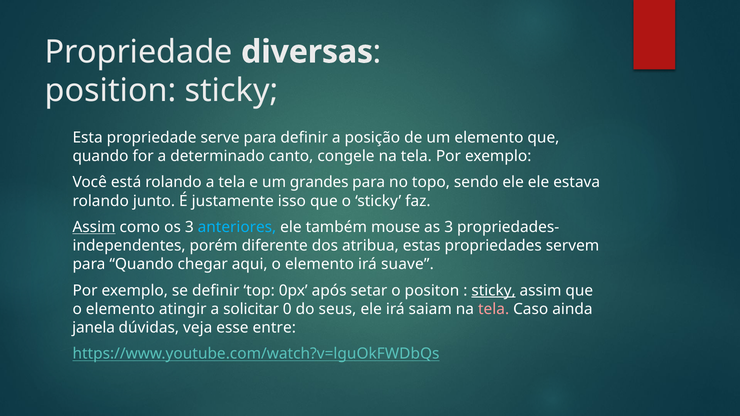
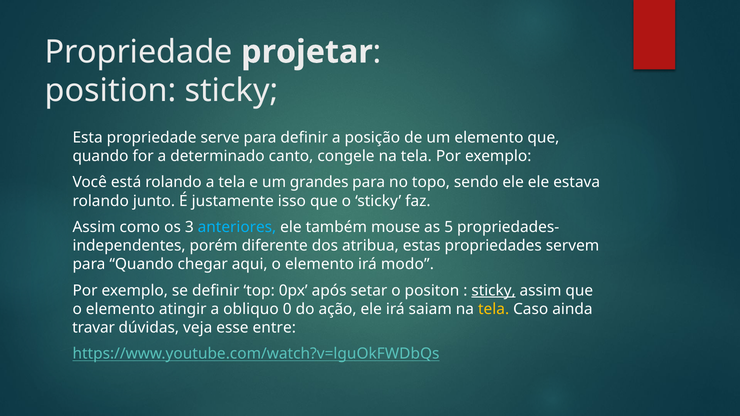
diversas: diversas -> projetar (307, 52)
Assim underline: present -> none (94, 227)
as 3: 3 -> 5 (449, 227)
suave: suave -> modo (407, 264)
solicitar: solicitar -> obliquo (251, 309)
seus: seus -> ação (338, 309)
tela colour: pink -> yellow (494, 309)
janela: janela -> travar (94, 328)
